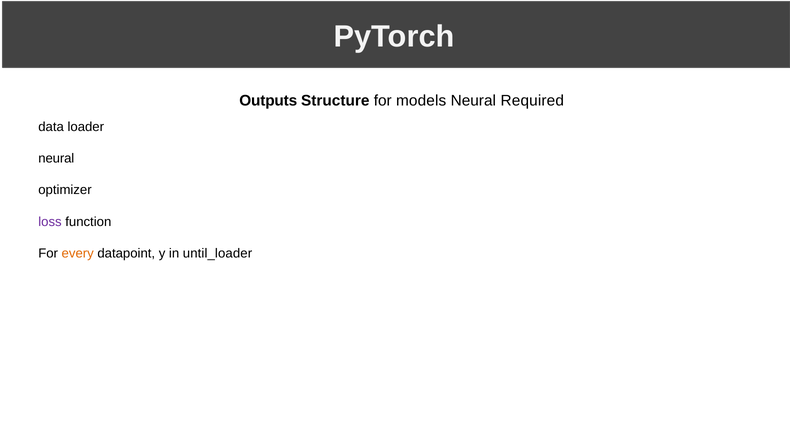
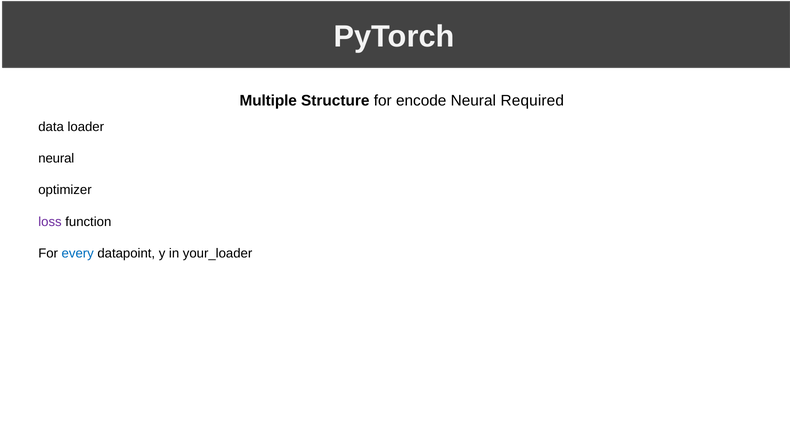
Outputs: Outputs -> Multiple (268, 101)
models: models -> encode (421, 101)
every colour: orange -> blue (78, 253)
until_loader: until_loader -> your_loader (218, 253)
